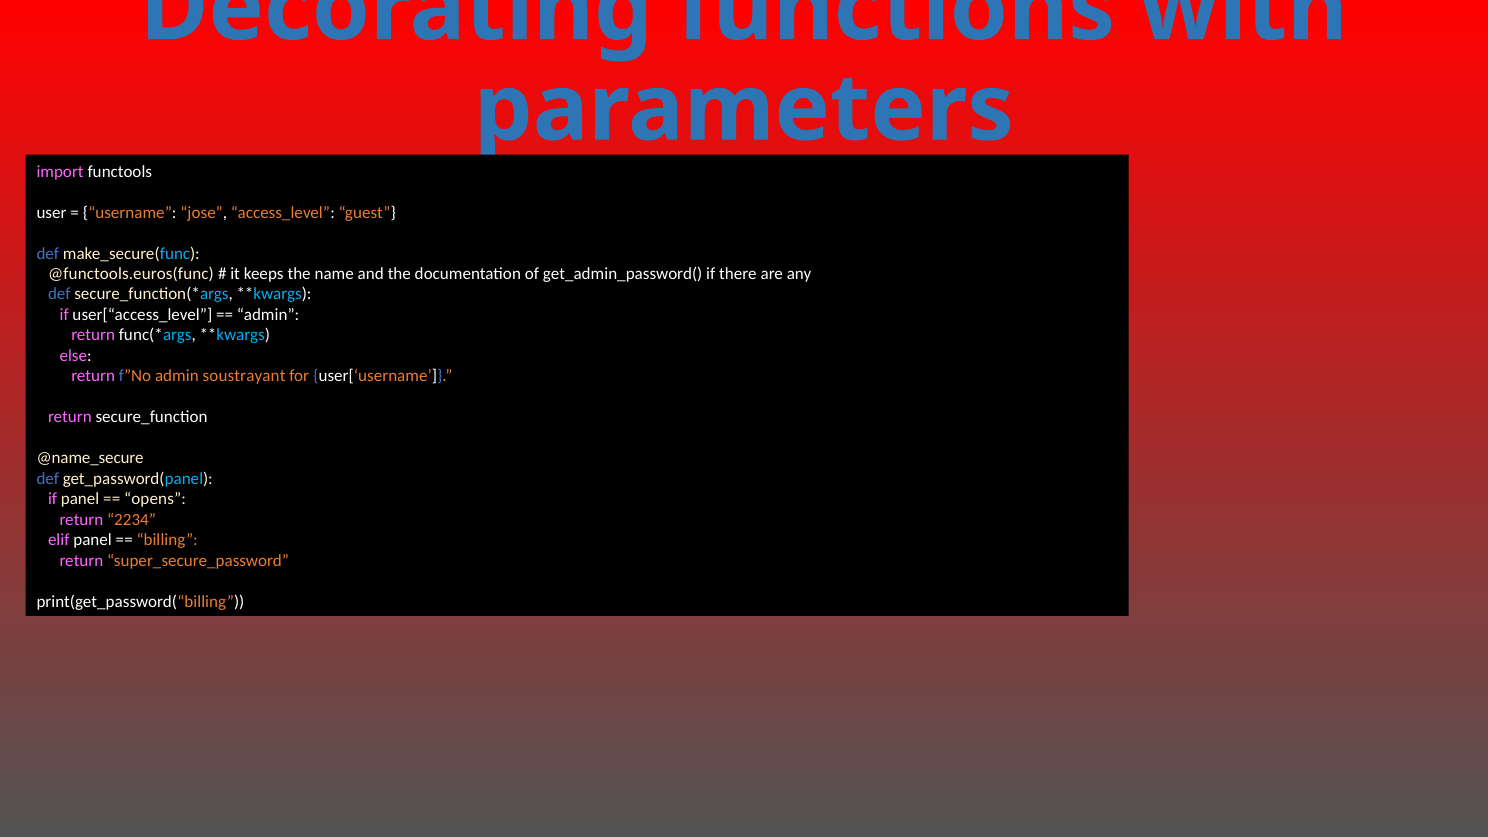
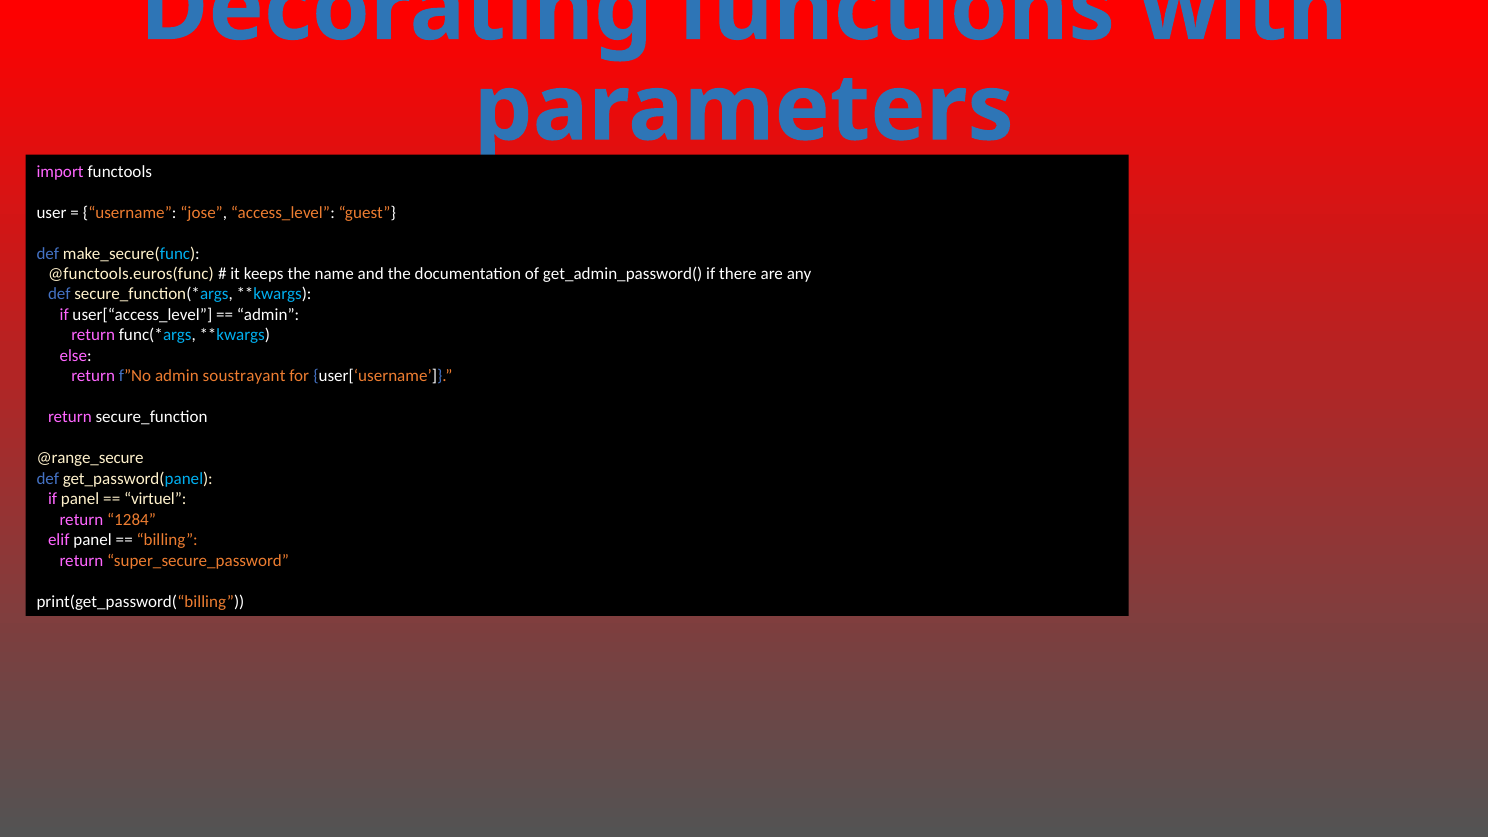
@name_secure: @name_secure -> @range_secure (90, 458)
opens: opens -> virtuel (155, 499)
2234: 2234 -> 1284 (132, 520)
